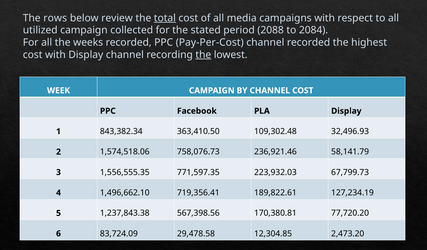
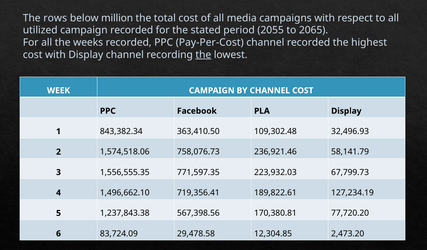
review: review -> million (117, 18)
total underline: present -> none (165, 18)
campaign collected: collected -> recorded (132, 30)
2088: 2088 -> 2055 (271, 30)
2084: 2084 -> 2065 (314, 30)
